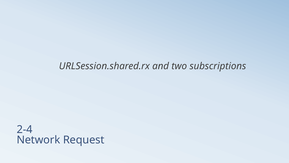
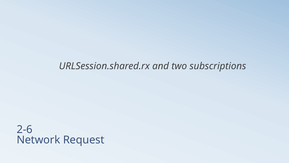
2-4: 2-4 -> 2-6 (25, 129)
